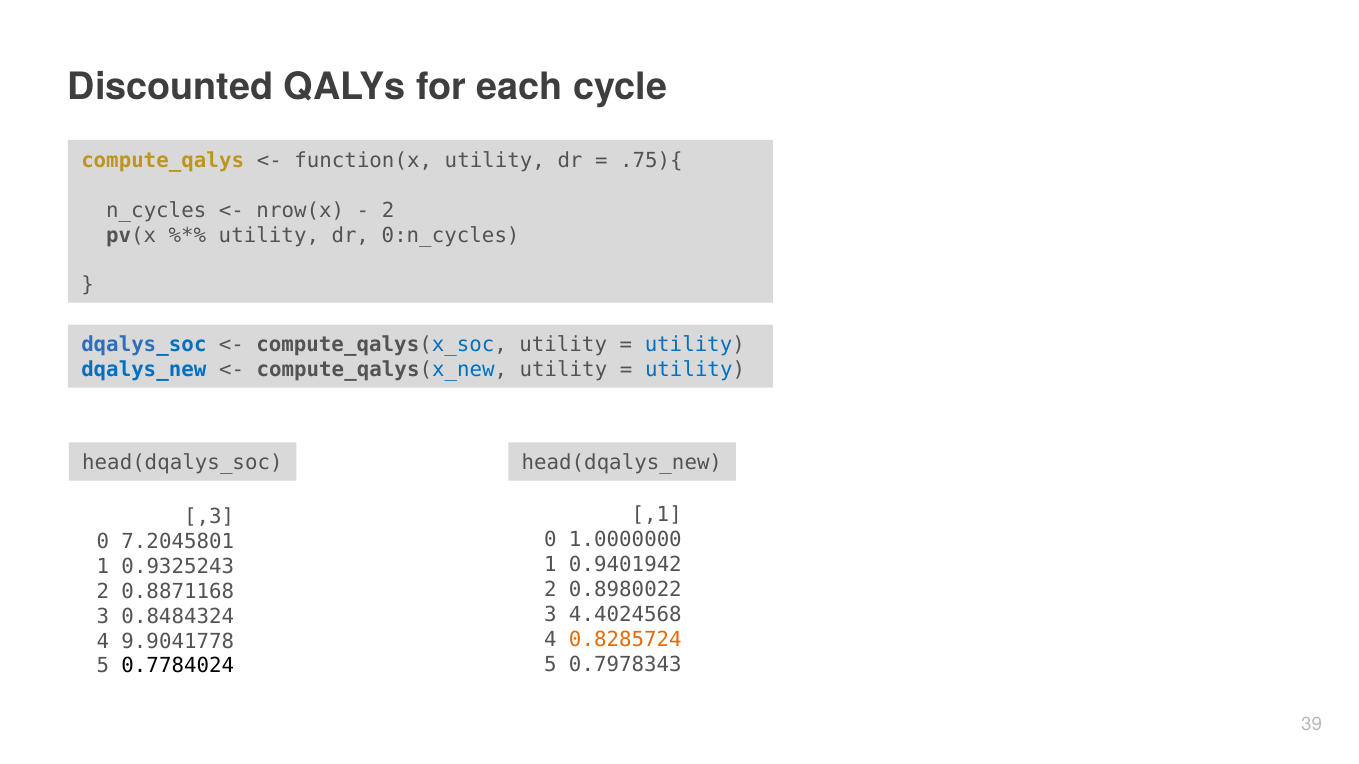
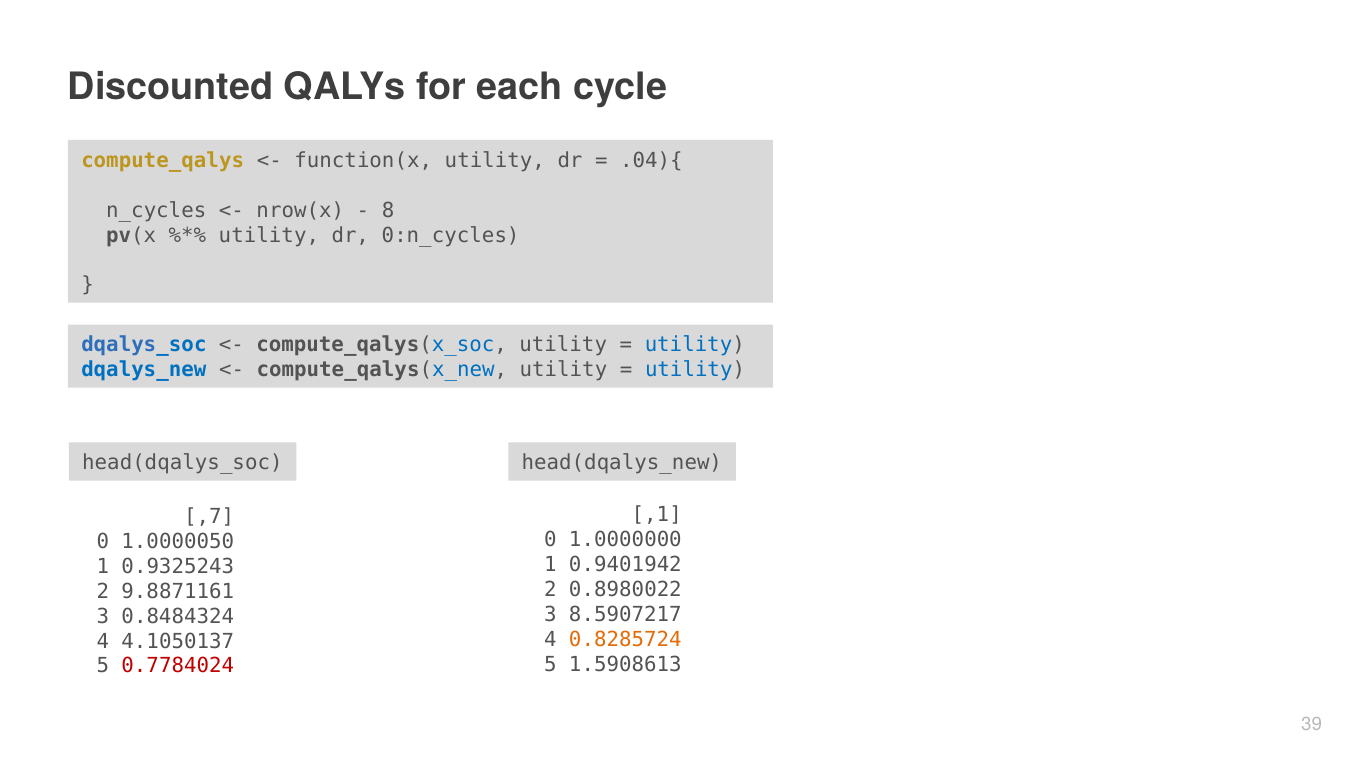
.75){: .75){ -> .04){ (651, 161)
2: 2 -> 8 (388, 210)
,3: ,3 -> ,7 (209, 517)
7.2045801: 7.2045801 -> 1.0000050 (178, 542)
0.8871168: 0.8871168 -> 9.8871161 (178, 592)
4.4024568: 4.4024568 -> 8.5907217 (625, 615)
9.9041778: 9.9041778 -> 4.1050137 (178, 642)
0.7978343: 0.7978343 -> 1.5908613 (625, 665)
0.7784024 colour: black -> red (178, 666)
